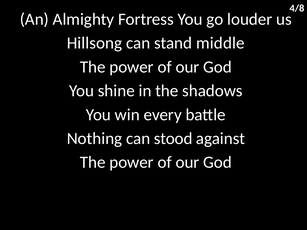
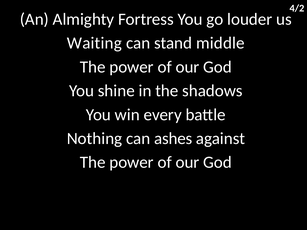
4/8: 4/8 -> 4/2 (297, 8)
Hillsong: Hillsong -> Waiting (94, 43)
stood: stood -> ashes (173, 139)
